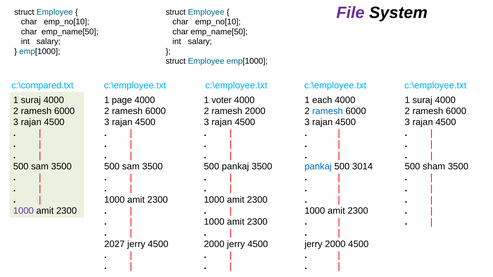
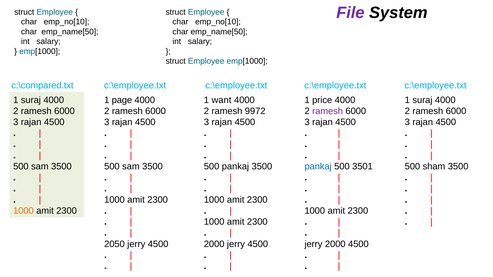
voter: voter -> want (222, 100)
each: each -> price (322, 100)
ramesh 2000: 2000 -> 9972 (255, 111)
ramesh colour: blue -> purple (328, 111)
3014: 3014 -> 3501 (362, 167)
1000 colour: purple -> orange (23, 211)
2027: 2027 -> 2050 (114, 244)
